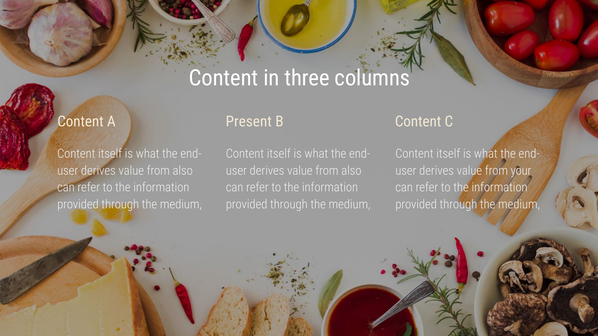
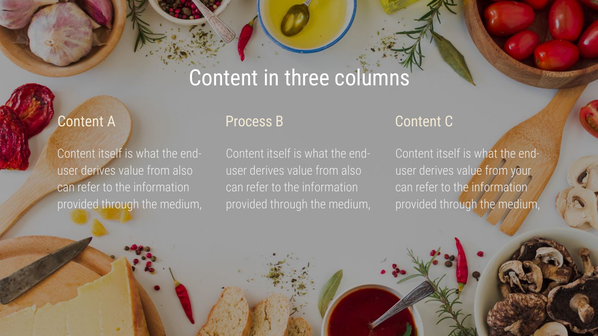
Present: Present -> Process (249, 122)
